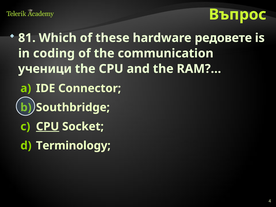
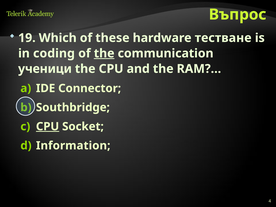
81: 81 -> 19 (27, 38)
редовете: редовете -> тестване (223, 38)
the underline: none -> present (104, 53)
Terminology: Terminology -> Information (73, 146)
